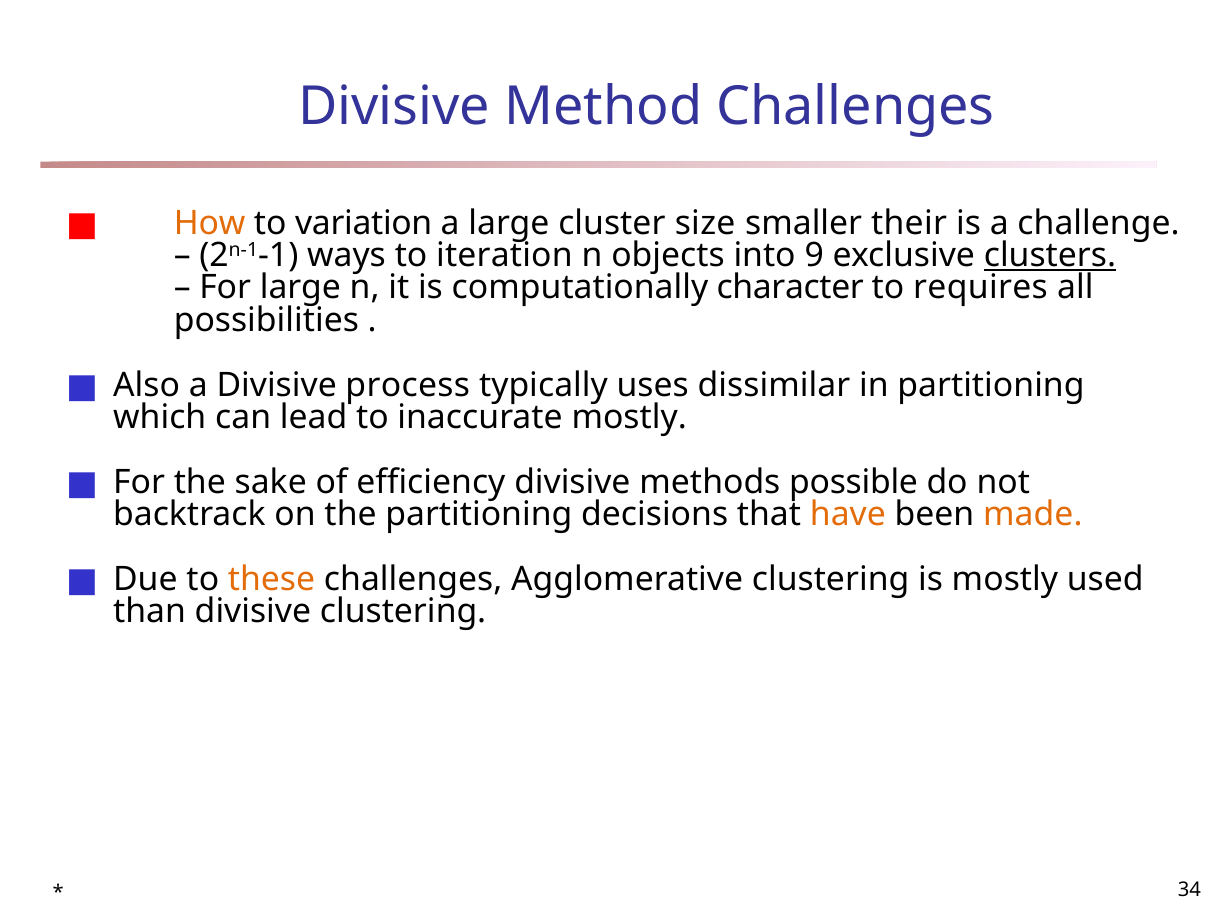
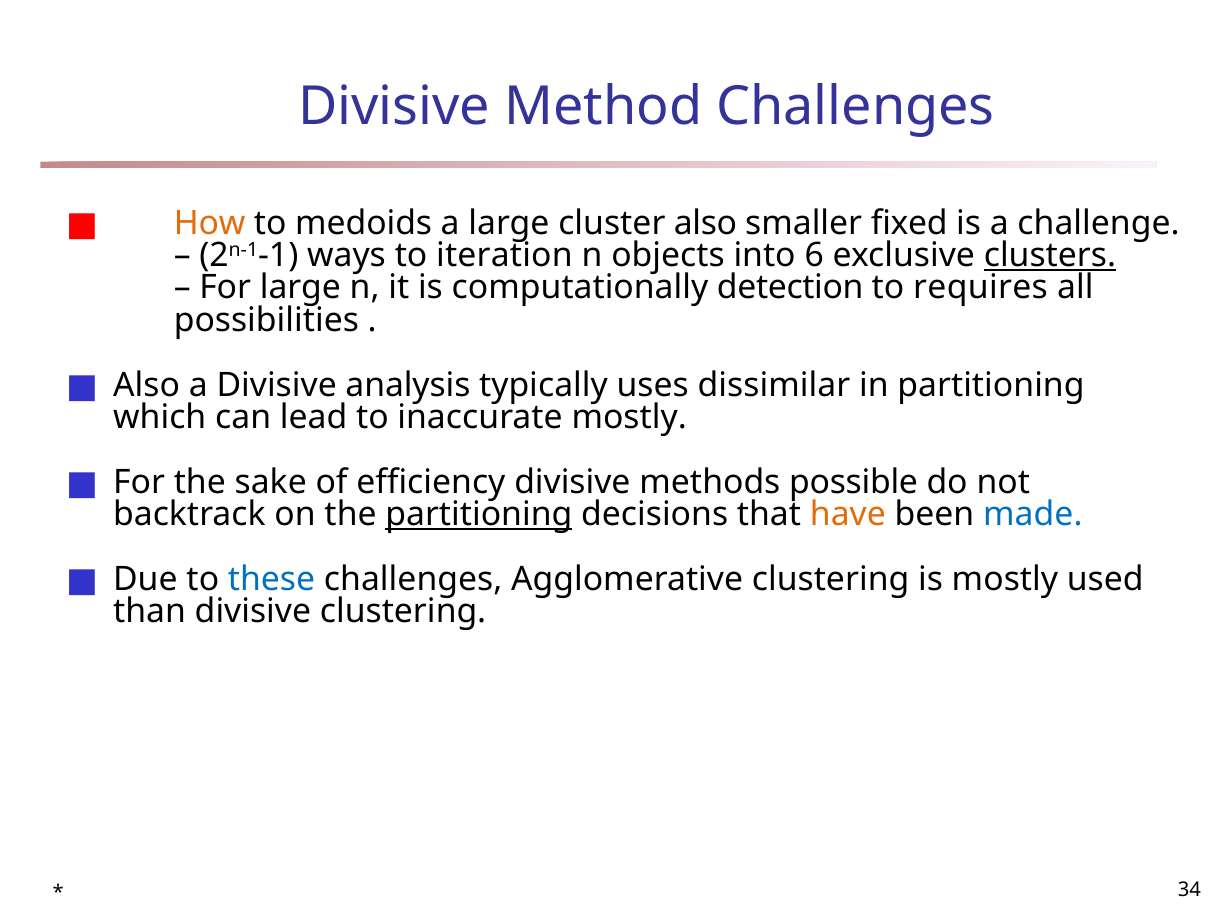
variation: variation -> medoids (364, 223)
cluster size: size -> also (705, 223)
their: their -> fixed (909, 223)
9: 9 -> 6 (814, 255)
character: character -> detection (790, 288)
process: process -> analysis (408, 385)
partitioning underline: none -> present (479, 514)
made colour: orange -> blue (1033, 514)
these colour: orange -> blue (272, 579)
